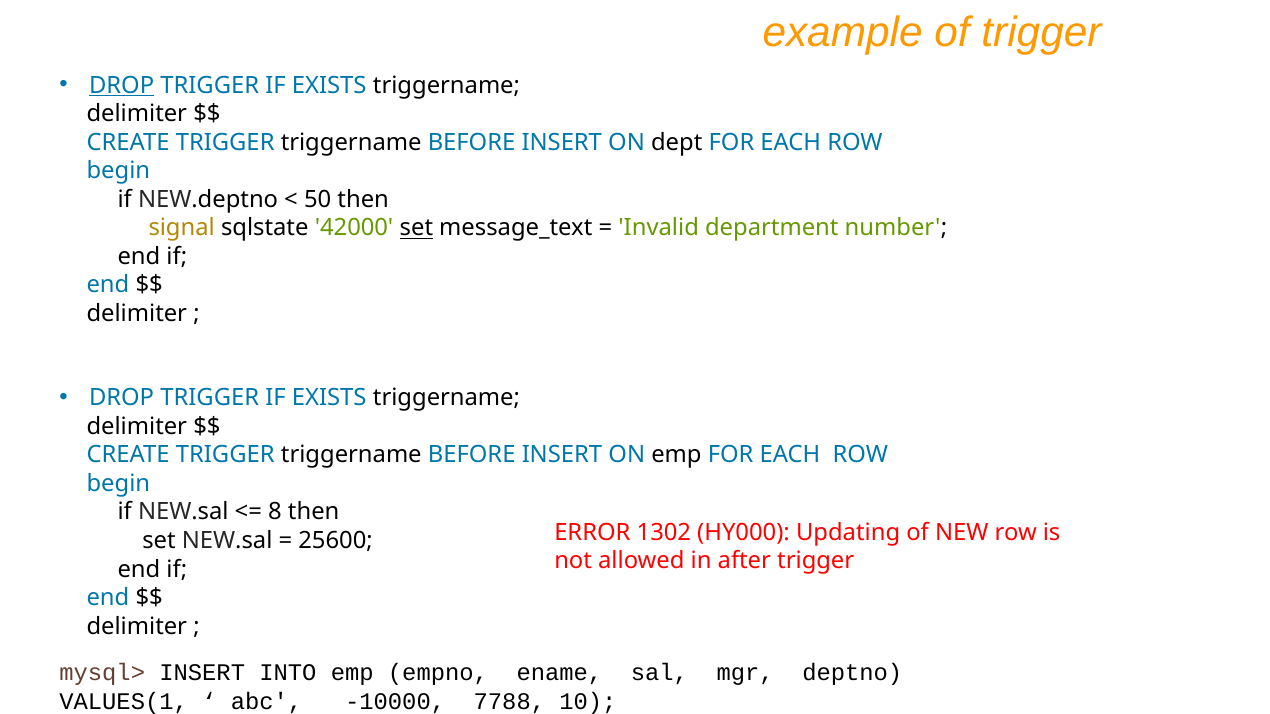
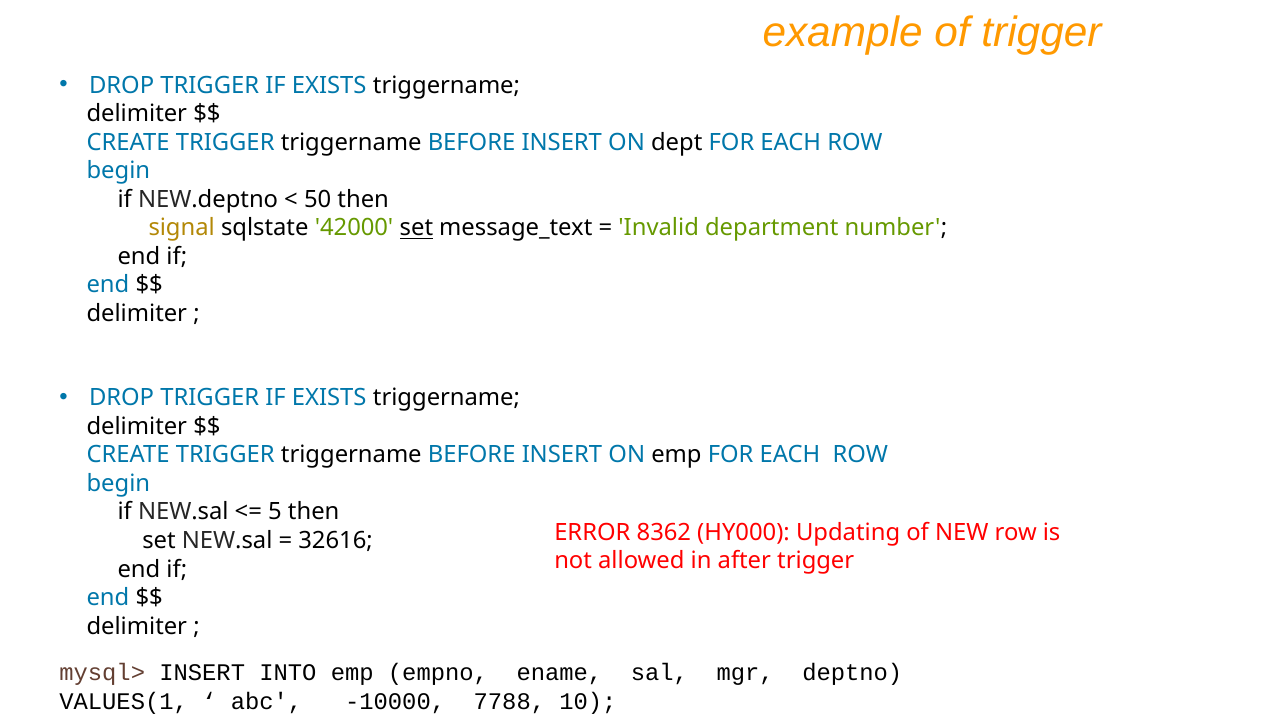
DROP underline: present -> none (122, 85)
8: 8 -> 5 (275, 512)
1302: 1302 -> 8362 (664, 533)
25600: 25600 -> 32616 (336, 541)
